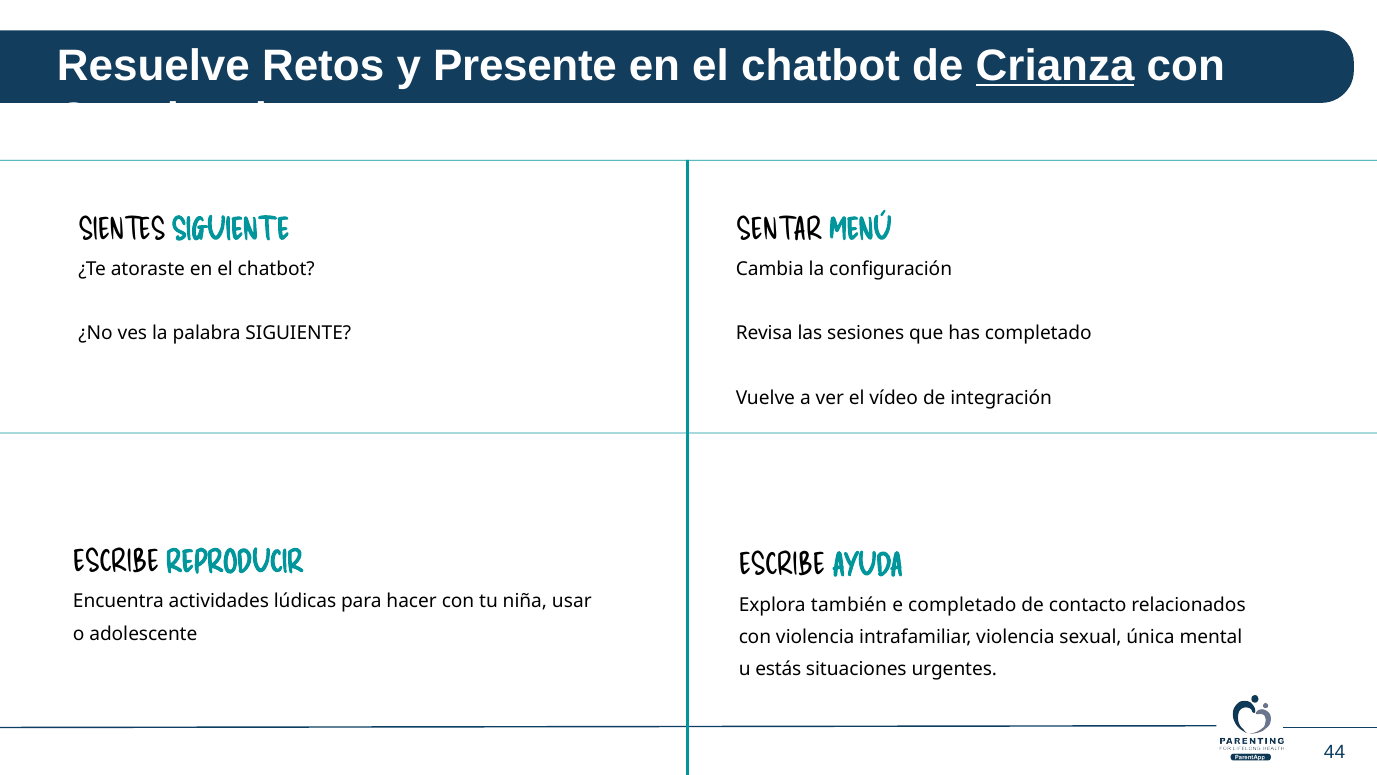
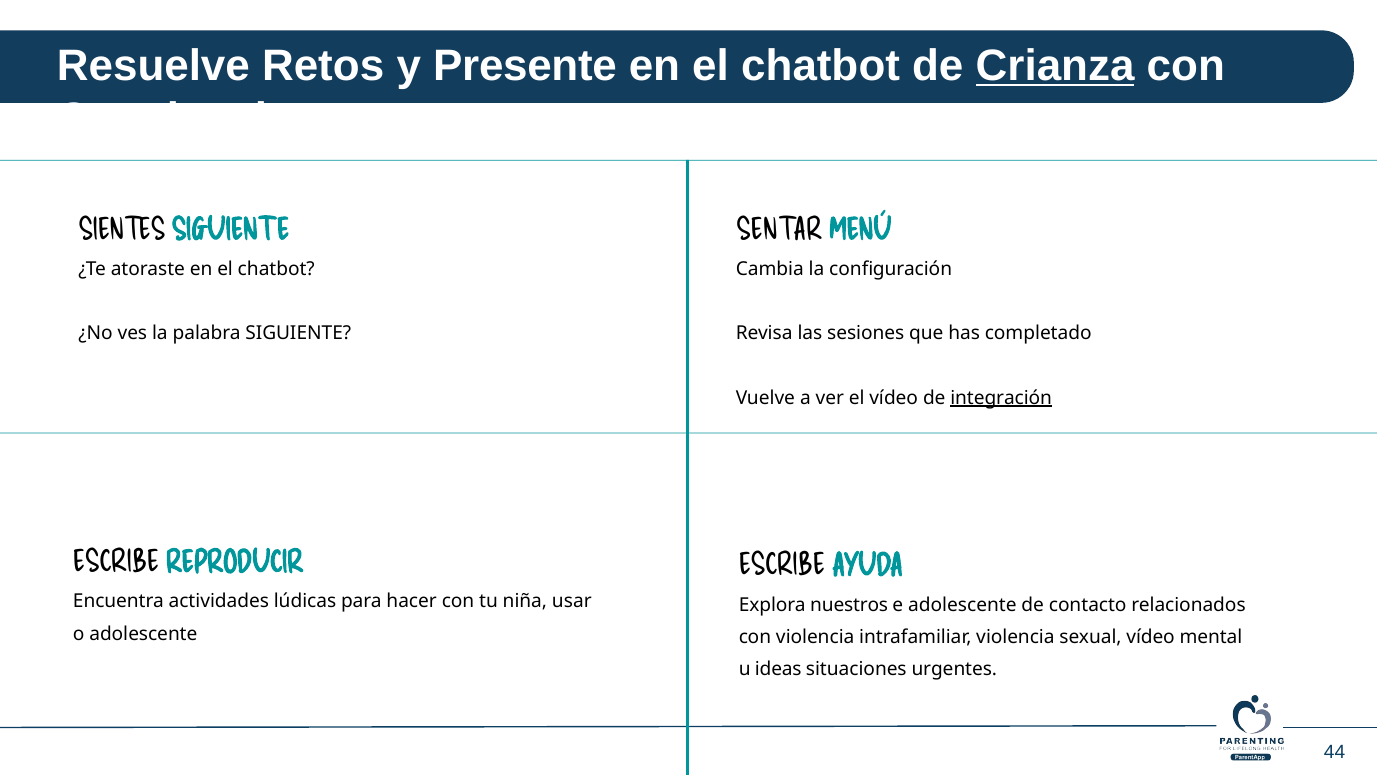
integración underline: none -> present (1001, 398)
también: también -> nuestros (849, 605)
e completado: completado -> adolescente (962, 605)
sexual única: única -> vídeo (1151, 637)
estás: estás -> ideas (778, 669)
